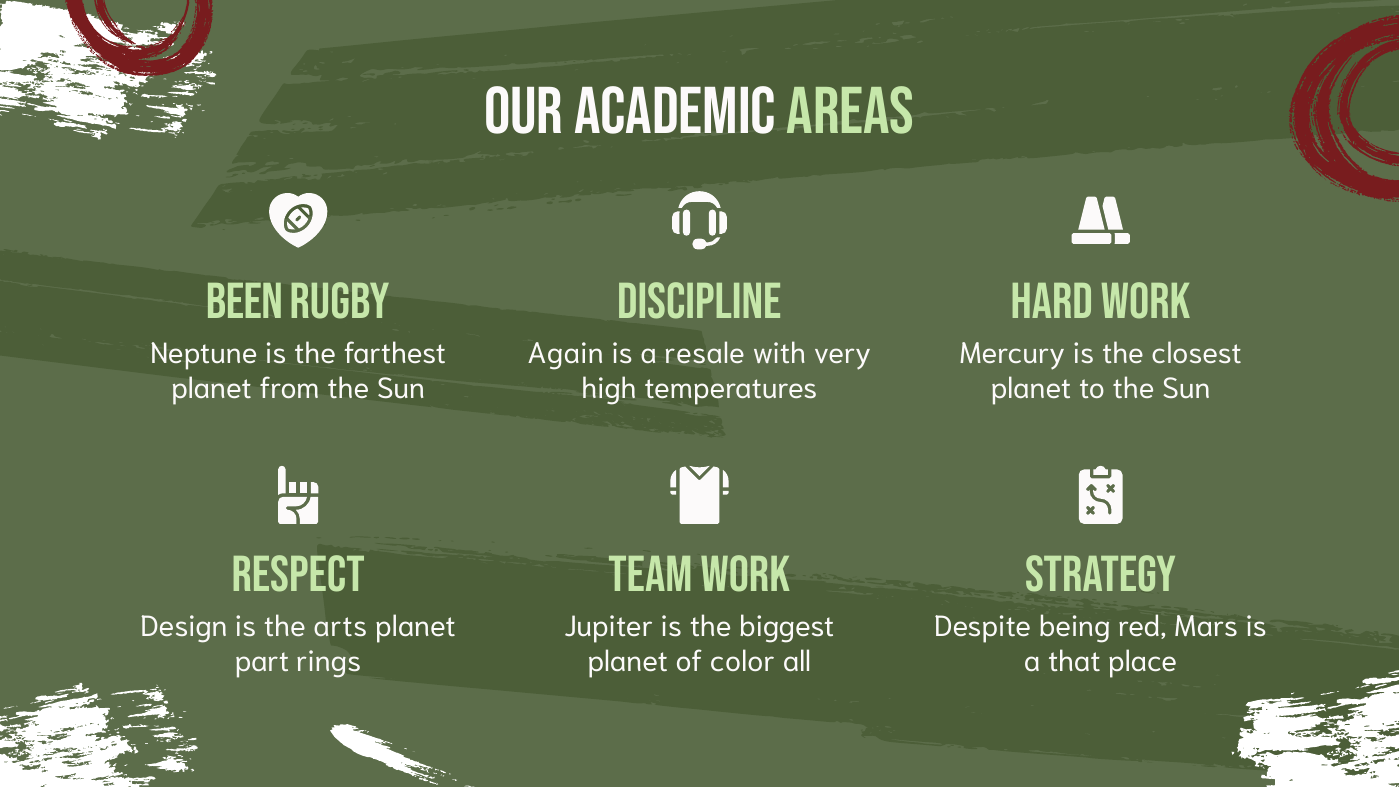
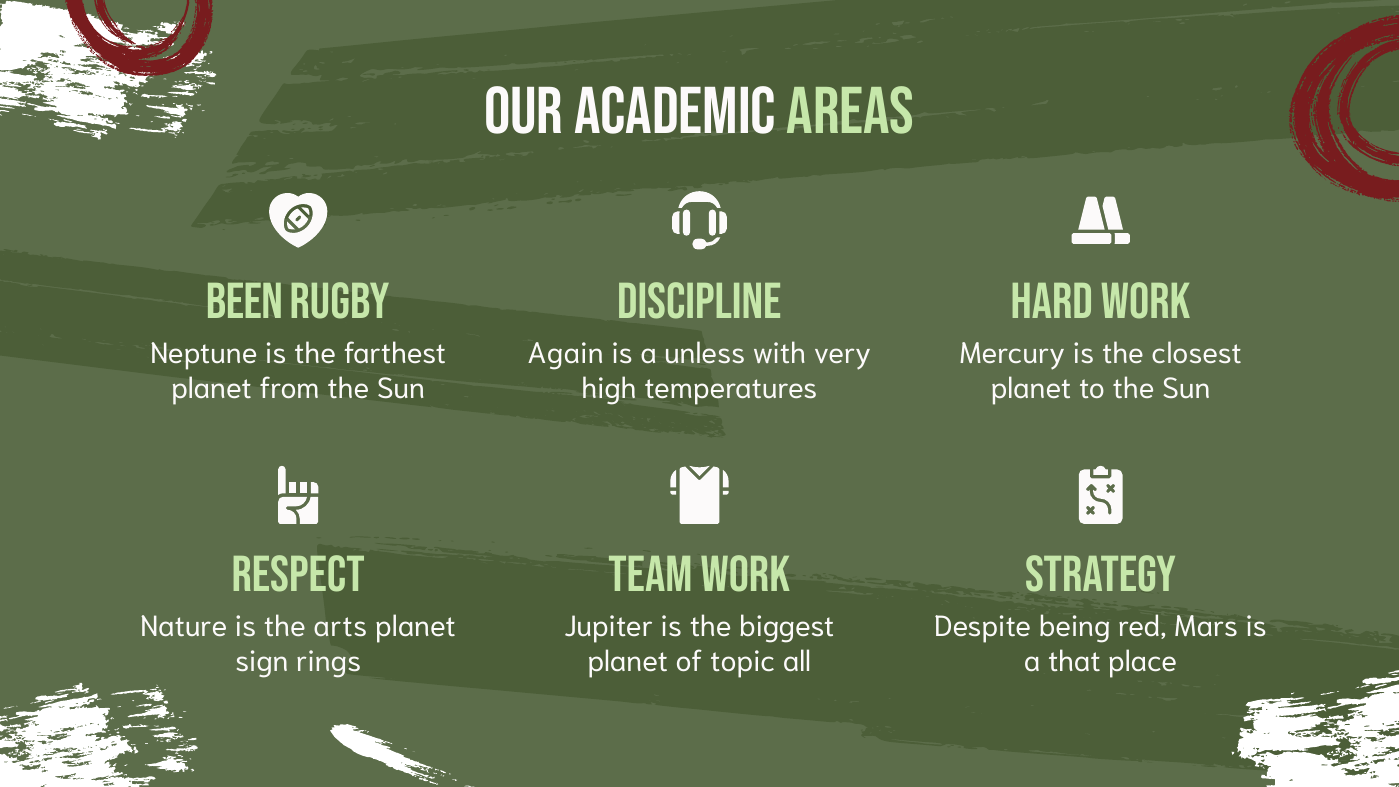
resale: resale -> unless (705, 354)
Design: Design -> Nature (184, 627)
part: part -> sign (262, 662)
color: color -> topic (743, 662)
